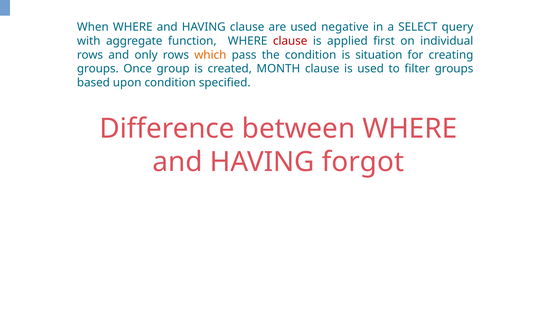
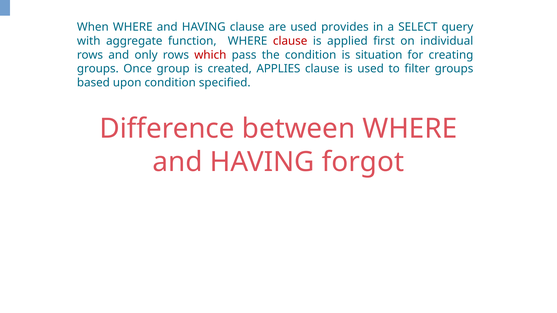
negative: negative -> provides (345, 27)
which colour: orange -> red (210, 55)
MONTH: MONTH -> APPLIES (278, 69)
